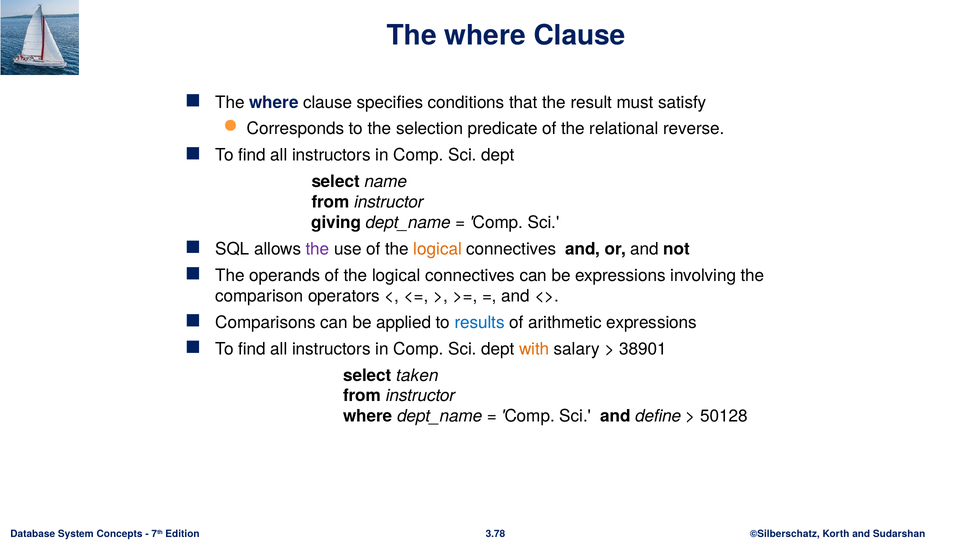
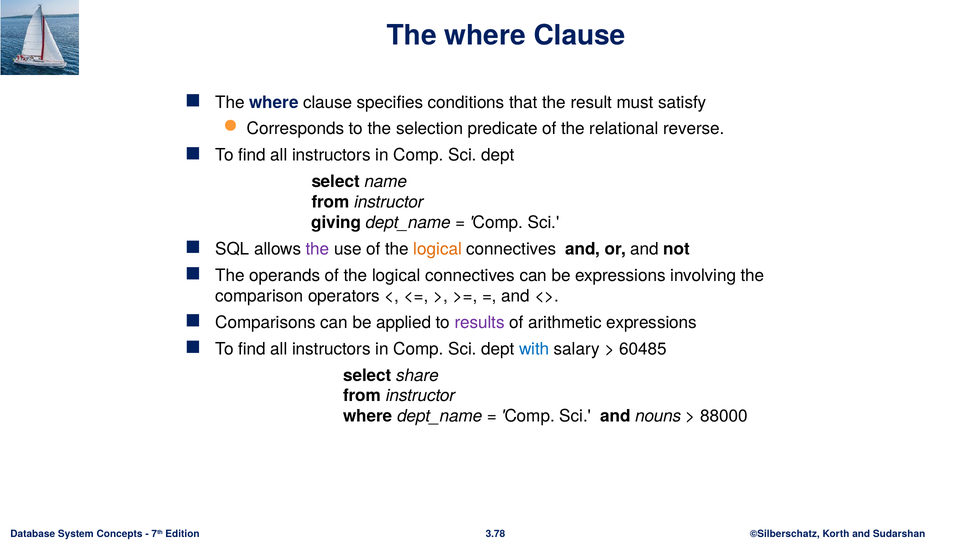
results colour: blue -> purple (480, 322)
with colour: orange -> blue (534, 349)
38901: 38901 -> 60485 (643, 349)
taken: taken -> share (417, 375)
define: define -> nouns (658, 416)
50128: 50128 -> 88000 (724, 416)
